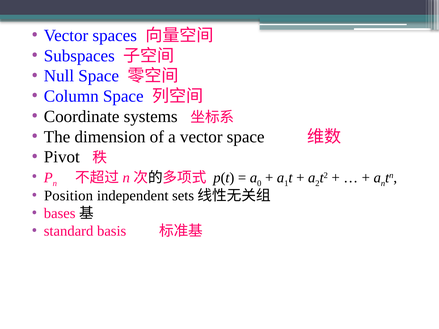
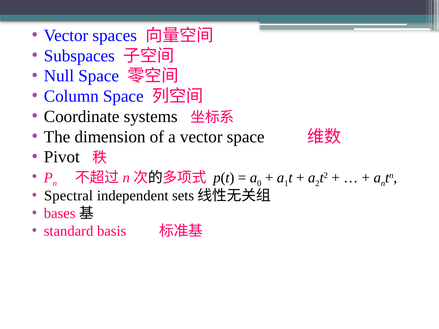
Position: Position -> Spectral (69, 196)
